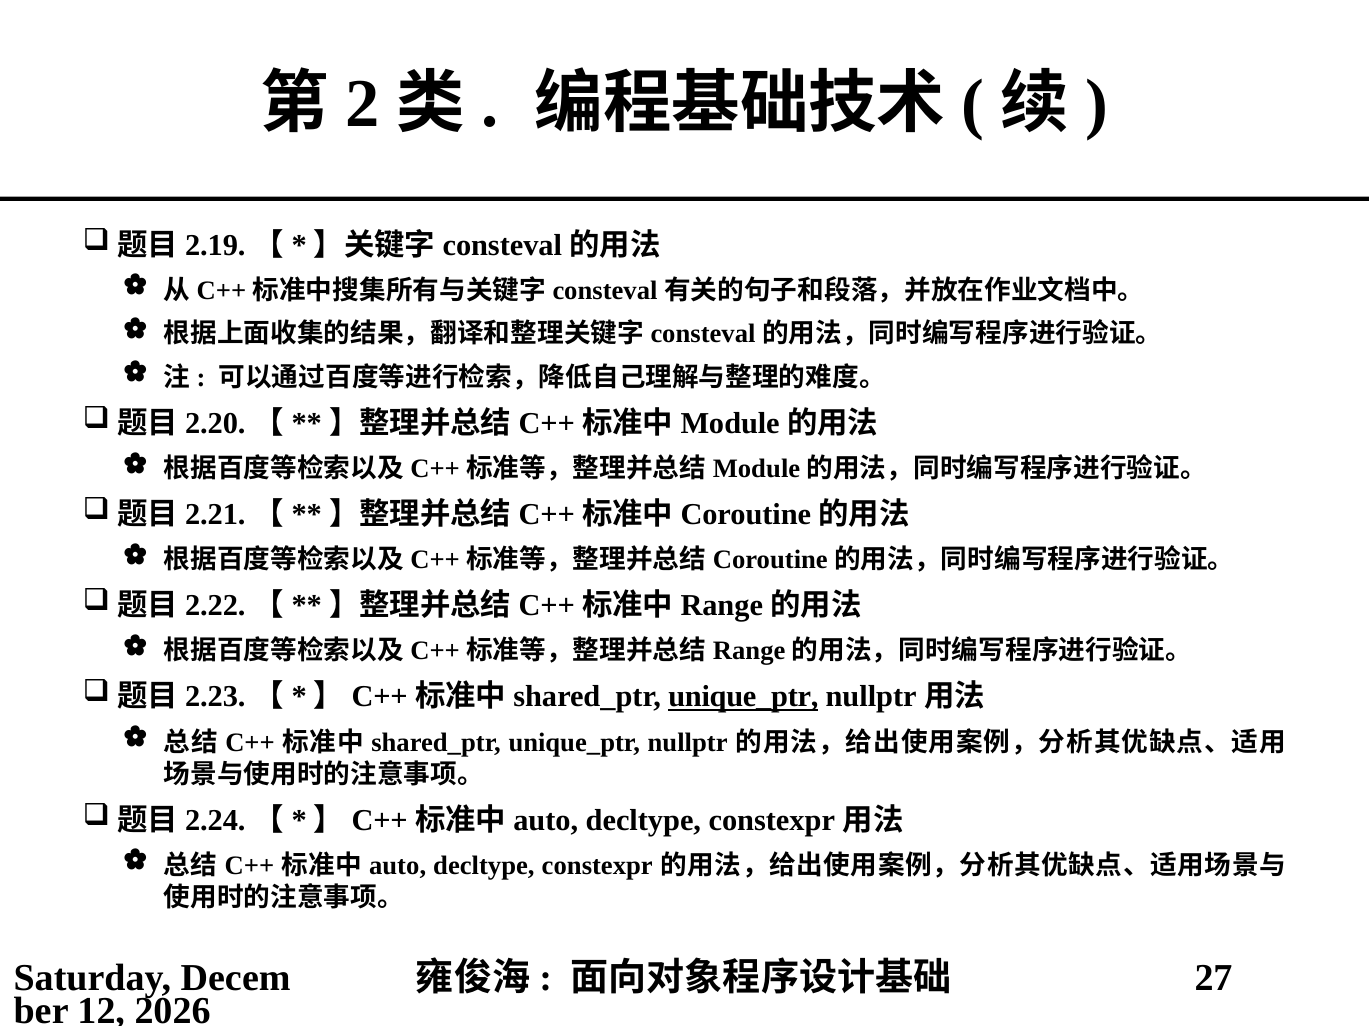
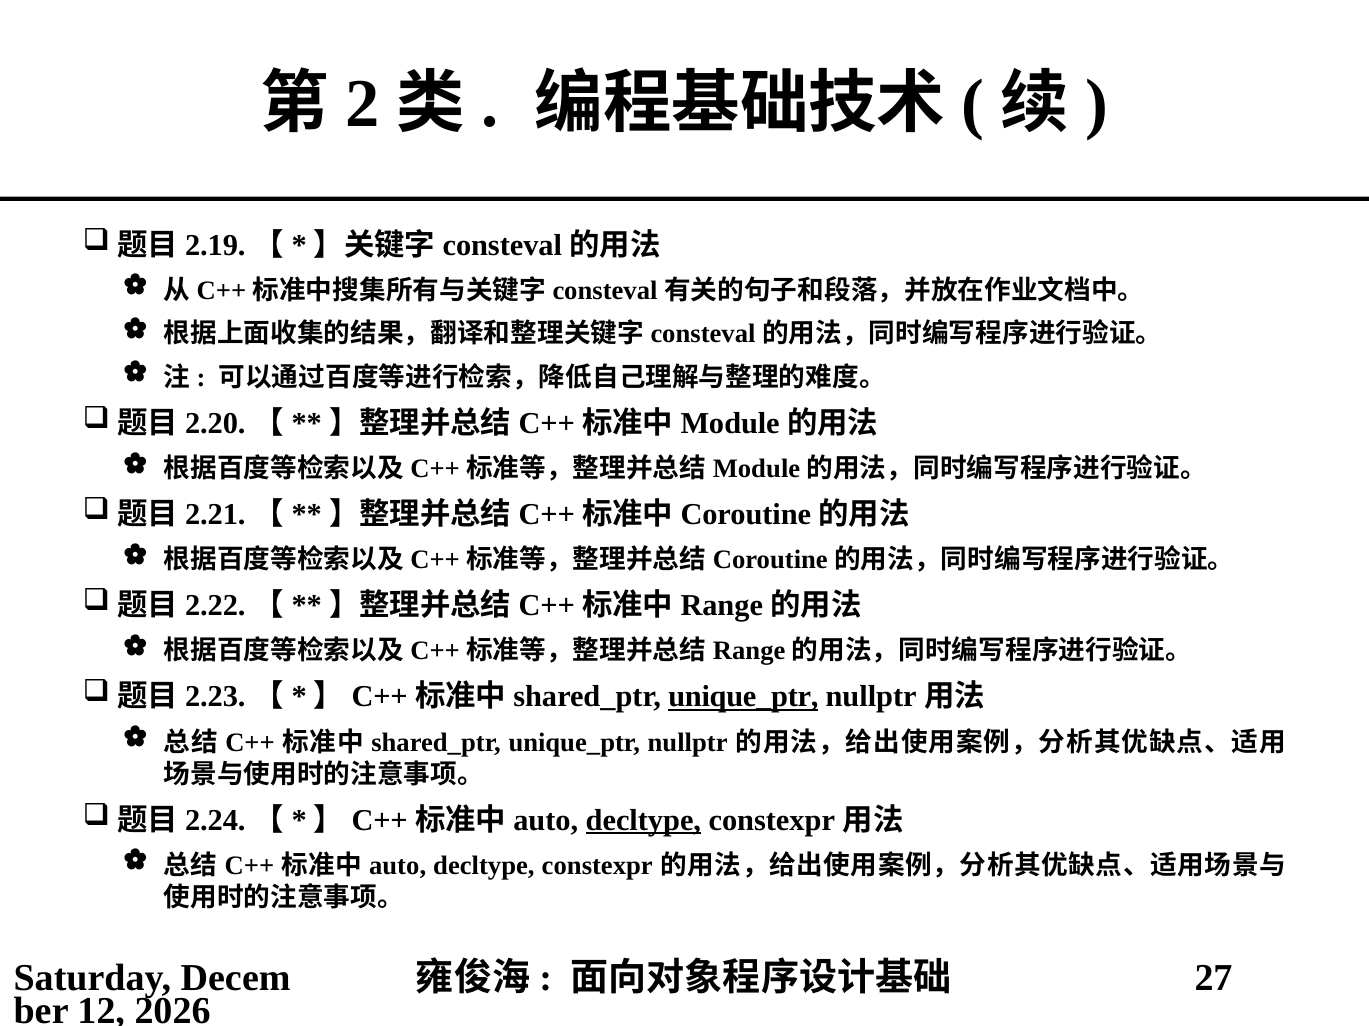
decltype underline: none -> present (643, 821)
